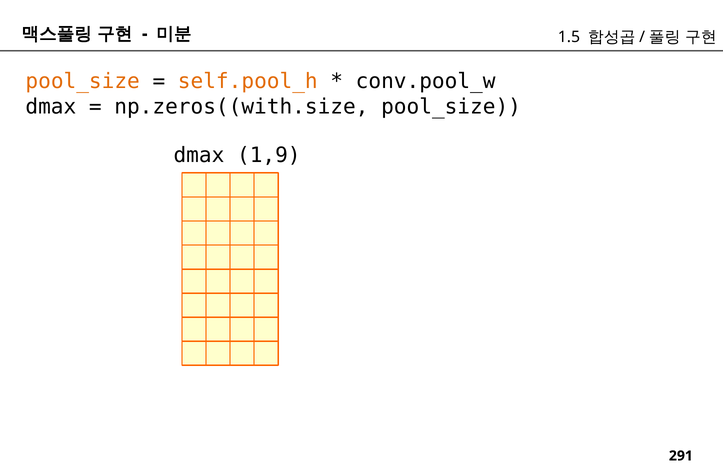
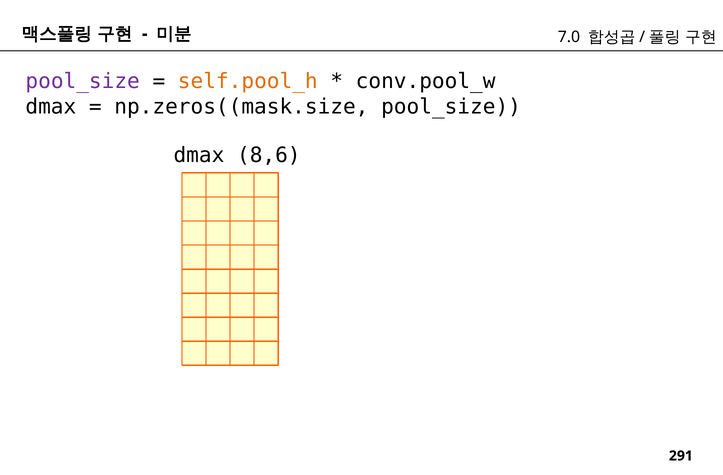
1.5: 1.5 -> 7.0 (569, 37)
pool_size colour: orange -> purple (83, 81)
np.zeros((with.size: np.zeros((with.size -> np.zeros((mask.size (241, 107)
1,9: 1,9 -> 8,6 (269, 155)
